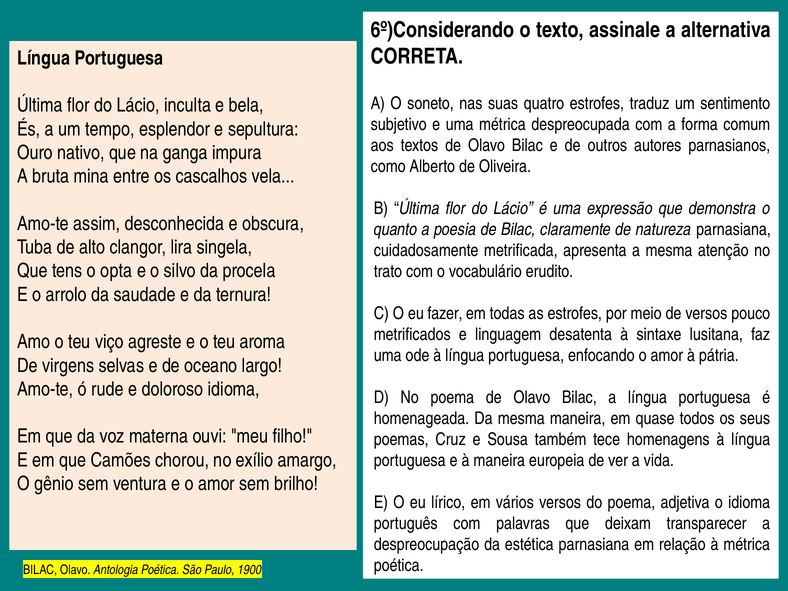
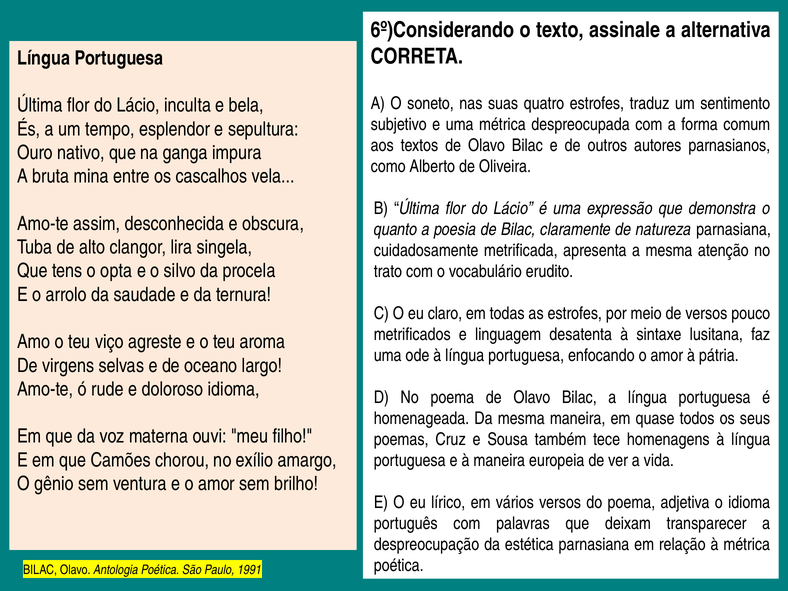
fazer: fazer -> claro (445, 314)
1900: 1900 -> 1991 (250, 570)
